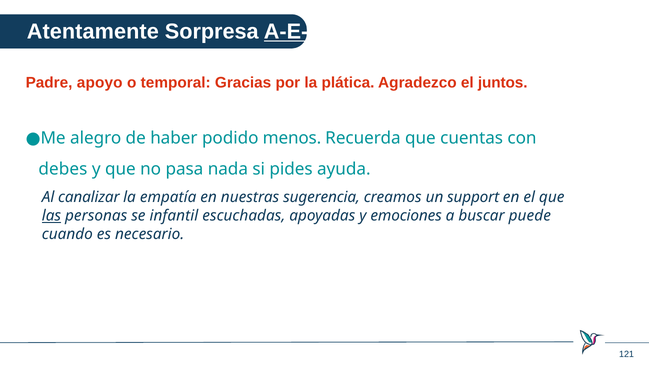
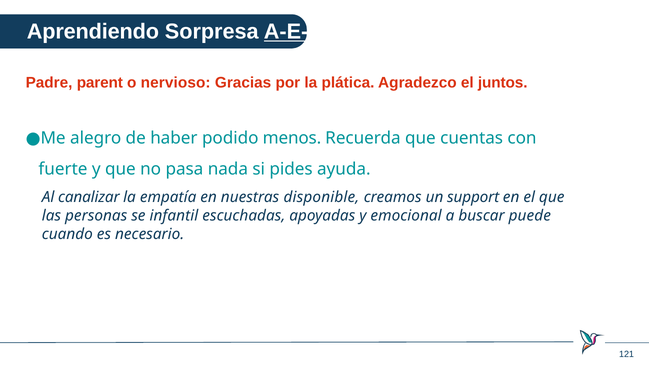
Atentamente: Atentamente -> Aprendiendo (93, 32)
apoyo: apoyo -> parent (100, 82)
temporal: temporal -> nervioso (176, 82)
debes: debes -> fuerte (63, 169)
sugerencia: sugerencia -> disponible (321, 197)
las underline: present -> none (51, 216)
emociones: emociones -> emocional (406, 216)
